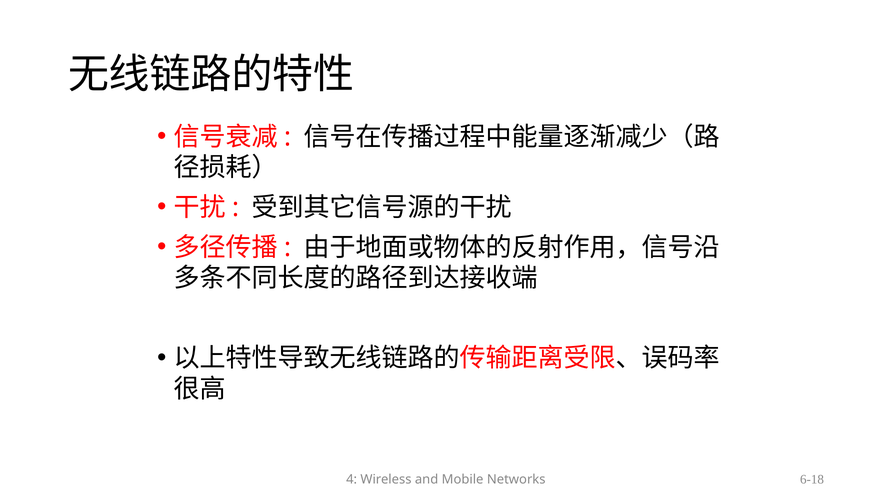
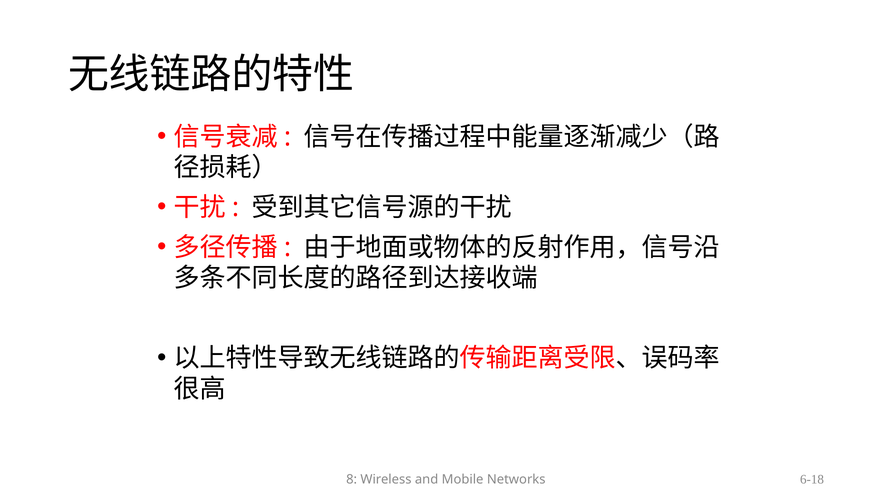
4: 4 -> 8 (352, 479)
